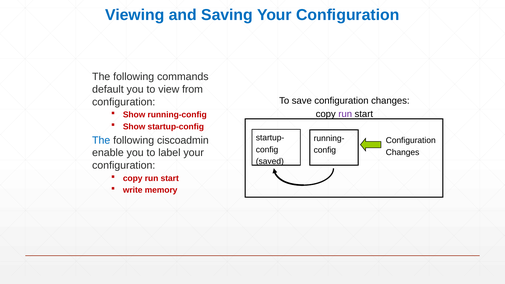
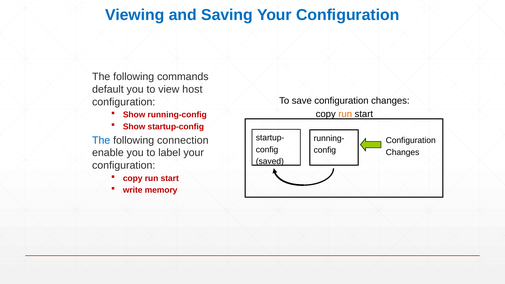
from: from -> host (192, 89)
run colour: purple -> orange (345, 114)
ciscoadmin: ciscoadmin -> connection (183, 140)
